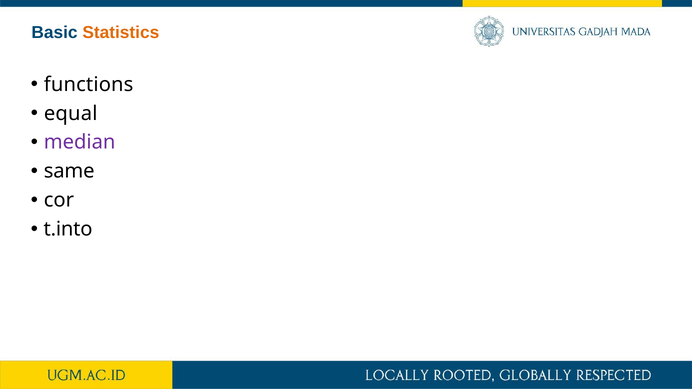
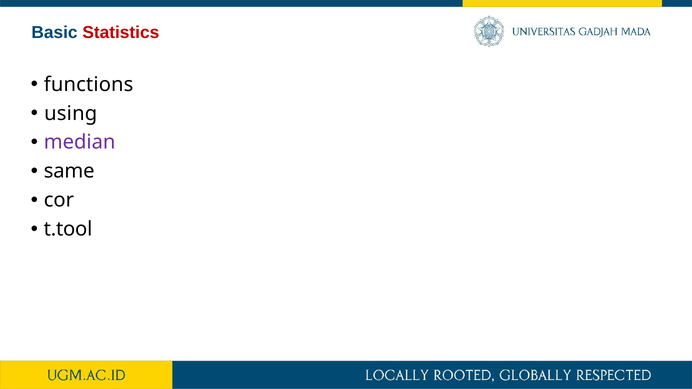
Statistics colour: orange -> red (121, 32)
equal: equal -> using (71, 113)
t.into: t.into -> t.tool (68, 229)
